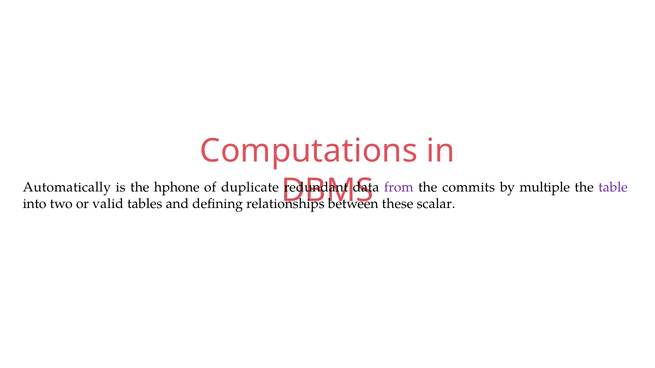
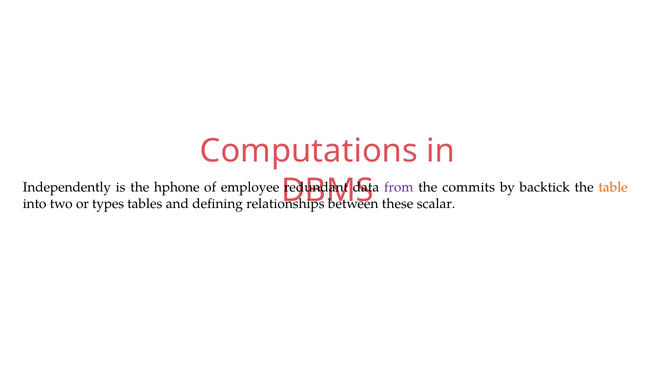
Automatically: Automatically -> Independently (67, 188)
duplicate: duplicate -> employee (250, 188)
multiple: multiple -> backtick (545, 188)
table colour: purple -> orange (613, 188)
valid: valid -> types (108, 204)
